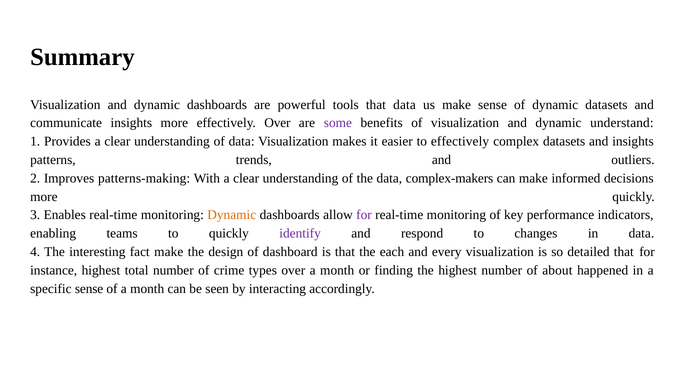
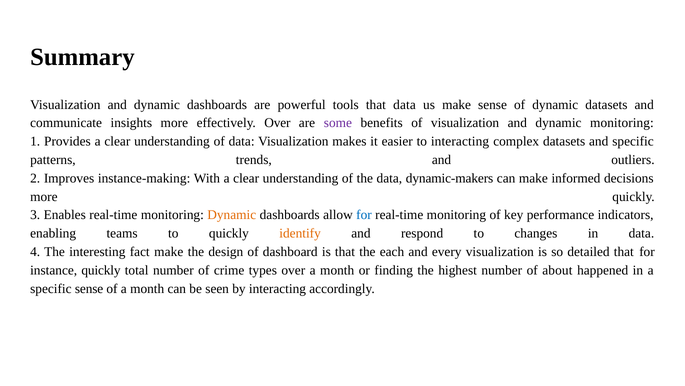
dynamic understand: understand -> monitoring (622, 123)
to effectively: effectively -> interacting (460, 141)
and insights: insights -> specific (633, 141)
patterns-making: patterns-making -> instance-making (144, 178)
complex-makers: complex-makers -> dynamic-makers (450, 178)
for colour: purple -> blue (364, 215)
identify colour: purple -> orange (300, 233)
instance highest: highest -> quickly (101, 270)
